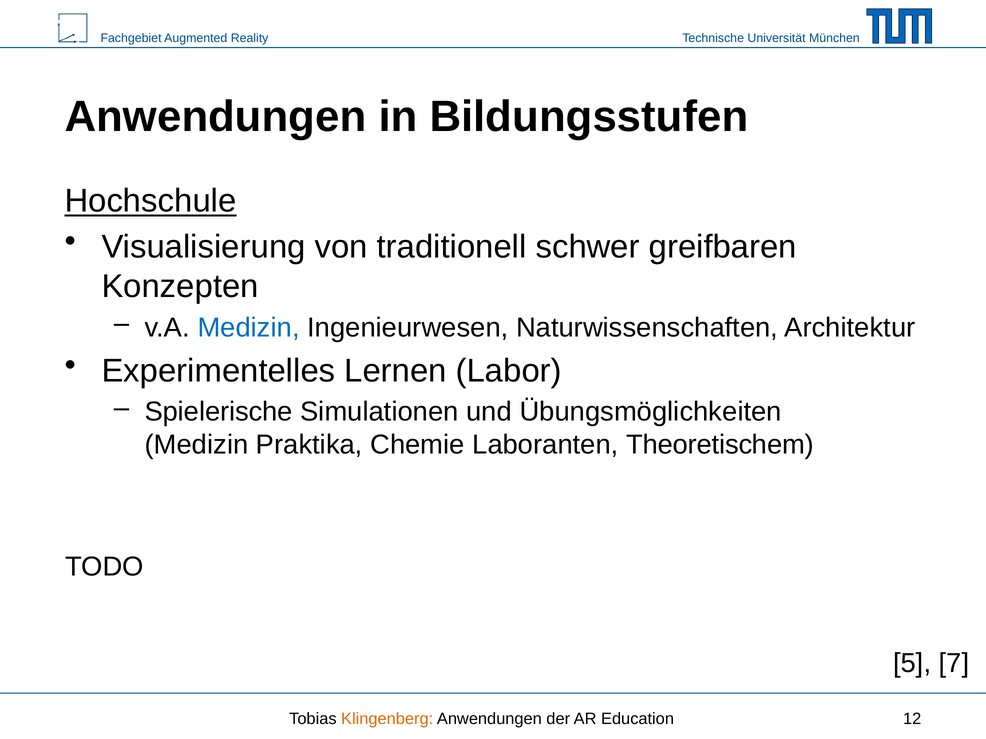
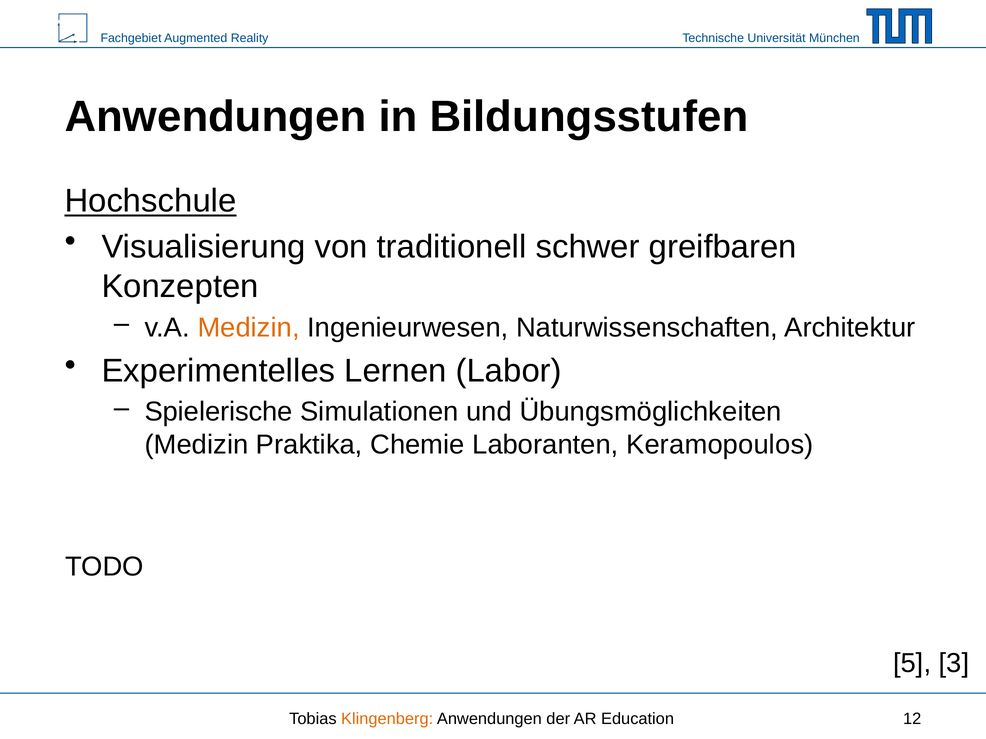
Medizin colour: blue -> orange (249, 328)
Theoretischem: Theoretischem -> Keramopoulos (720, 445)
7: 7 -> 3 (954, 664)
